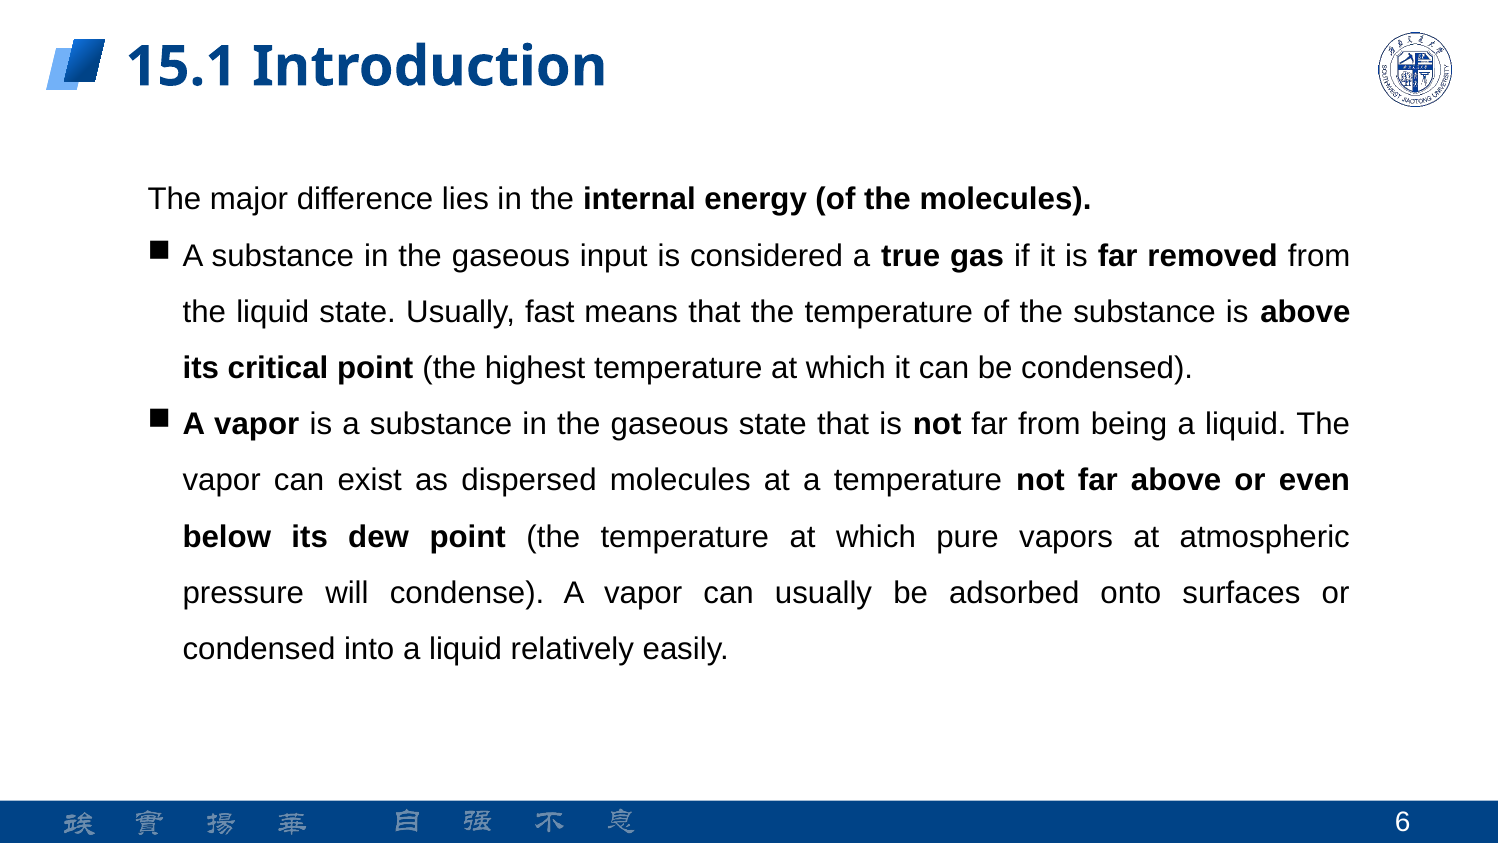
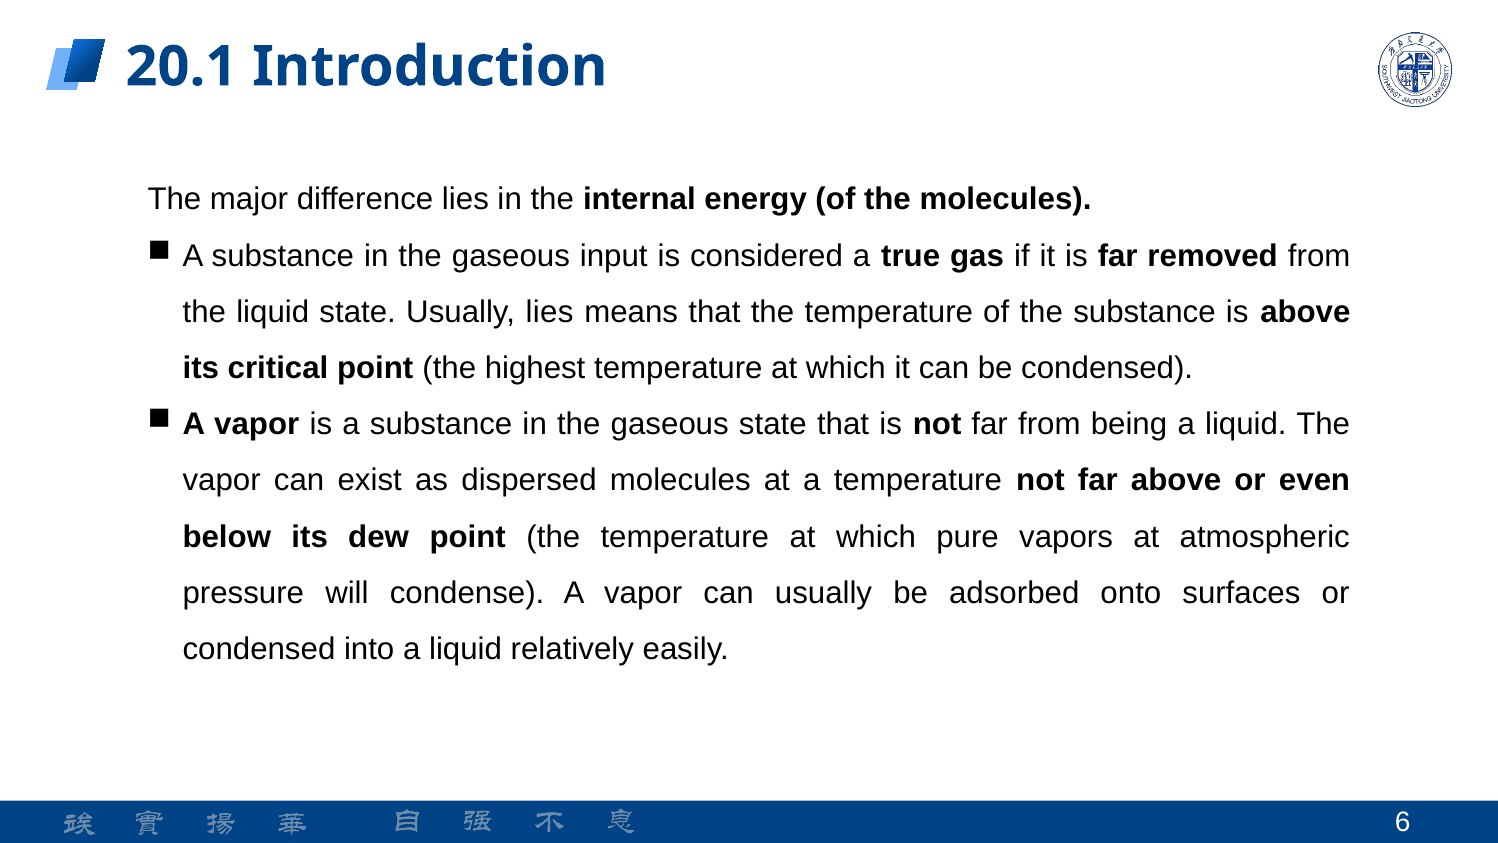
15.1: 15.1 -> 20.1 (181, 67)
Usually fast: fast -> lies (550, 312)
